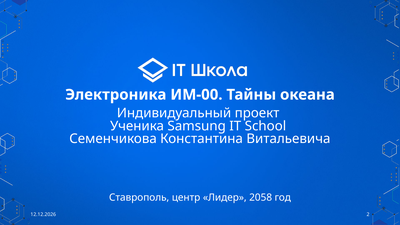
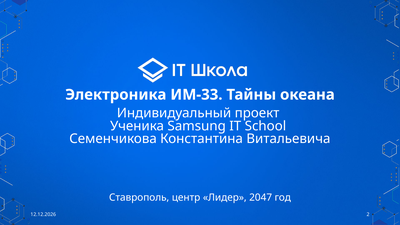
ИМ-00: ИМ-00 -> ИМ-33 (196, 95)
2058: 2058 -> 2047 (261, 198)
